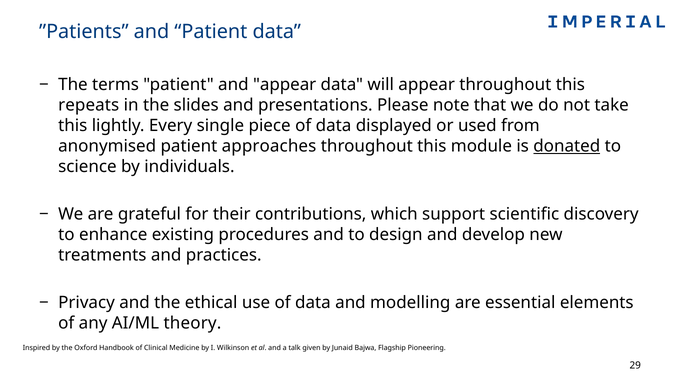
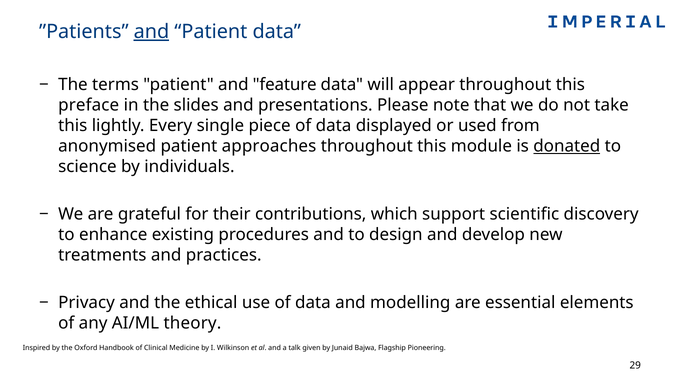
and underline: none -> present (151, 32)
and appear: appear -> feature (285, 85)
repeats: repeats -> preface (89, 105)
